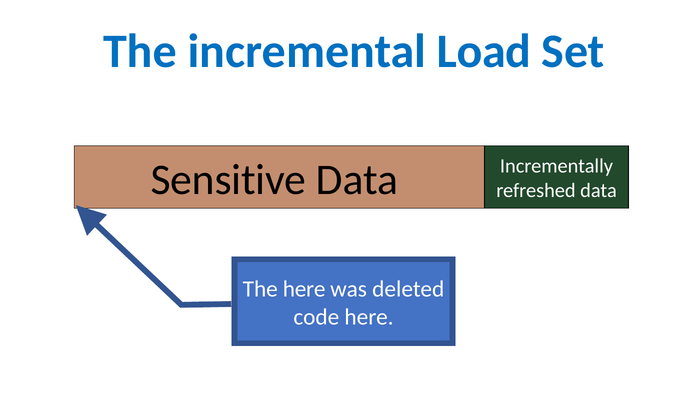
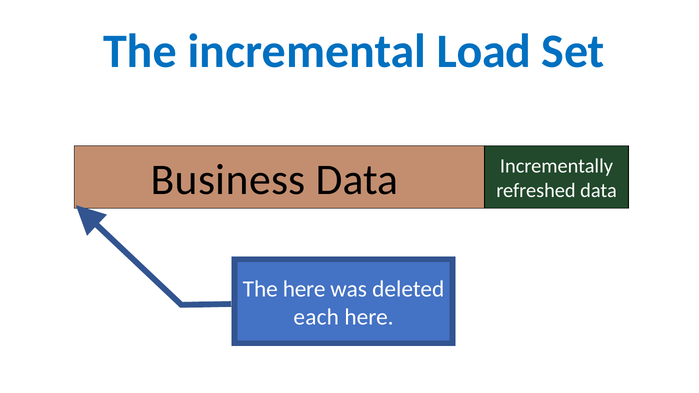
Sensitive: Sensitive -> Business (228, 180)
code: code -> each (316, 317)
